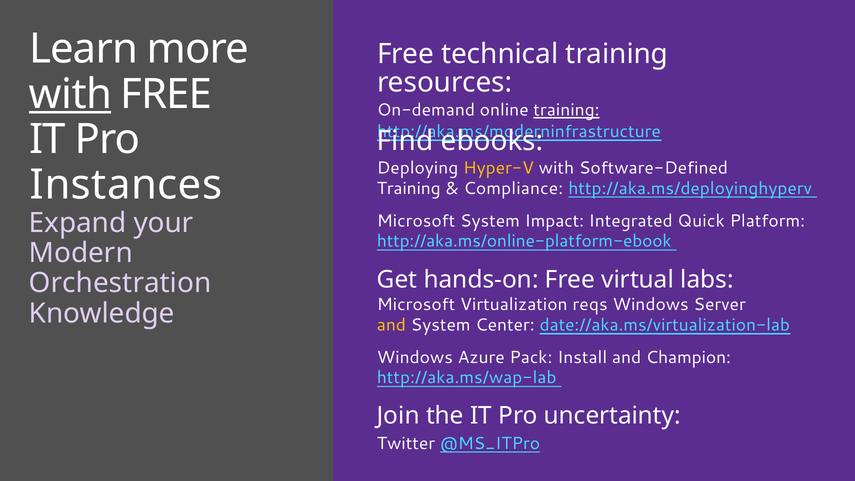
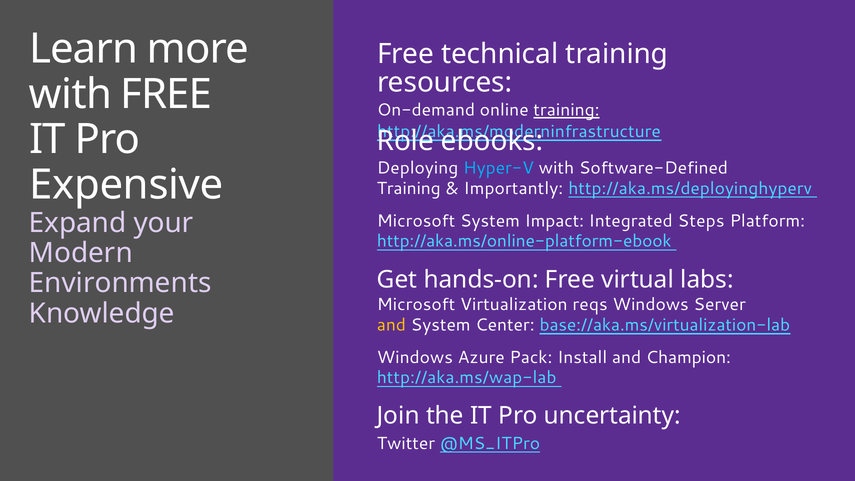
with underline: present -> none (70, 94)
Find: Find -> Role (405, 141)
Hyper-V colour: yellow -> light blue (499, 168)
Instances: Instances -> Expensive (126, 185)
Compliance: Compliance -> Importantly (513, 188)
Quick: Quick -> Steps (701, 221)
Orchestration: Orchestration -> Environments (120, 283)
date://aka.ms/virtualization-lab: date://aka.ms/virtualization-lab -> base://aka.ms/virtualization-lab (665, 325)
